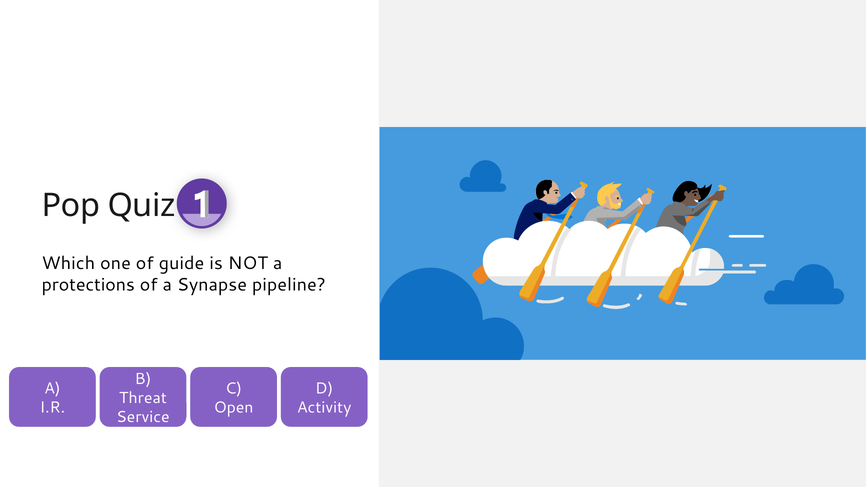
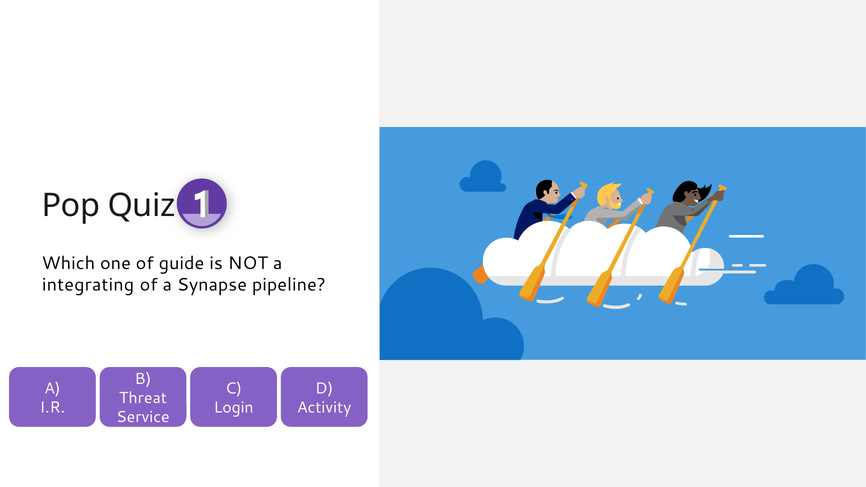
protections: protections -> integrating (88, 285)
Open: Open -> Login (234, 408)
